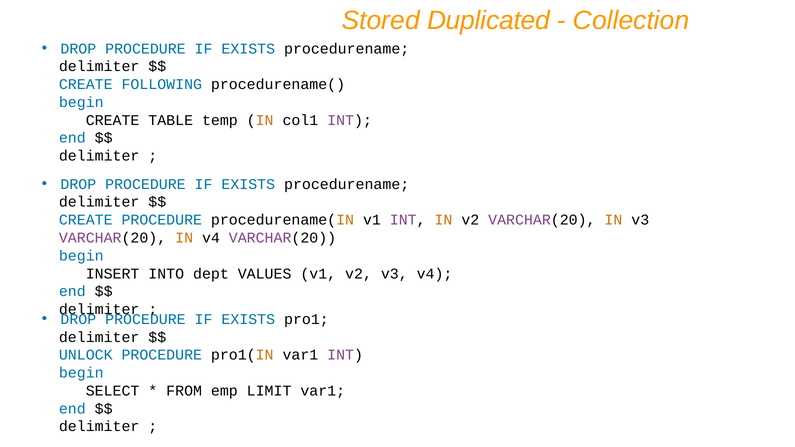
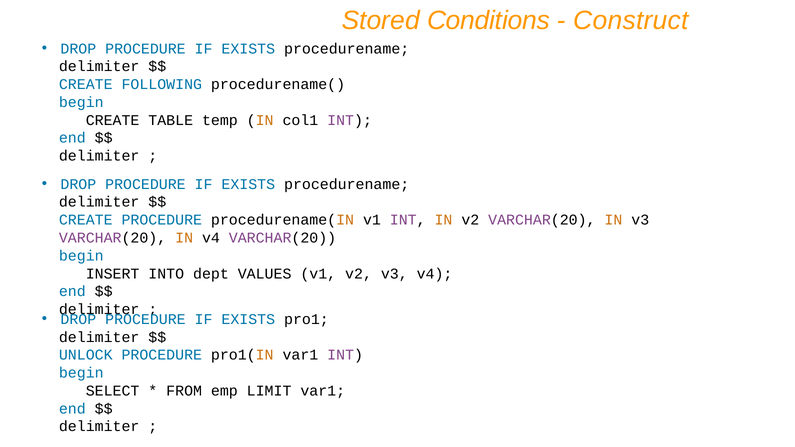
Duplicated: Duplicated -> Conditions (488, 21)
Collection: Collection -> Construct (631, 21)
